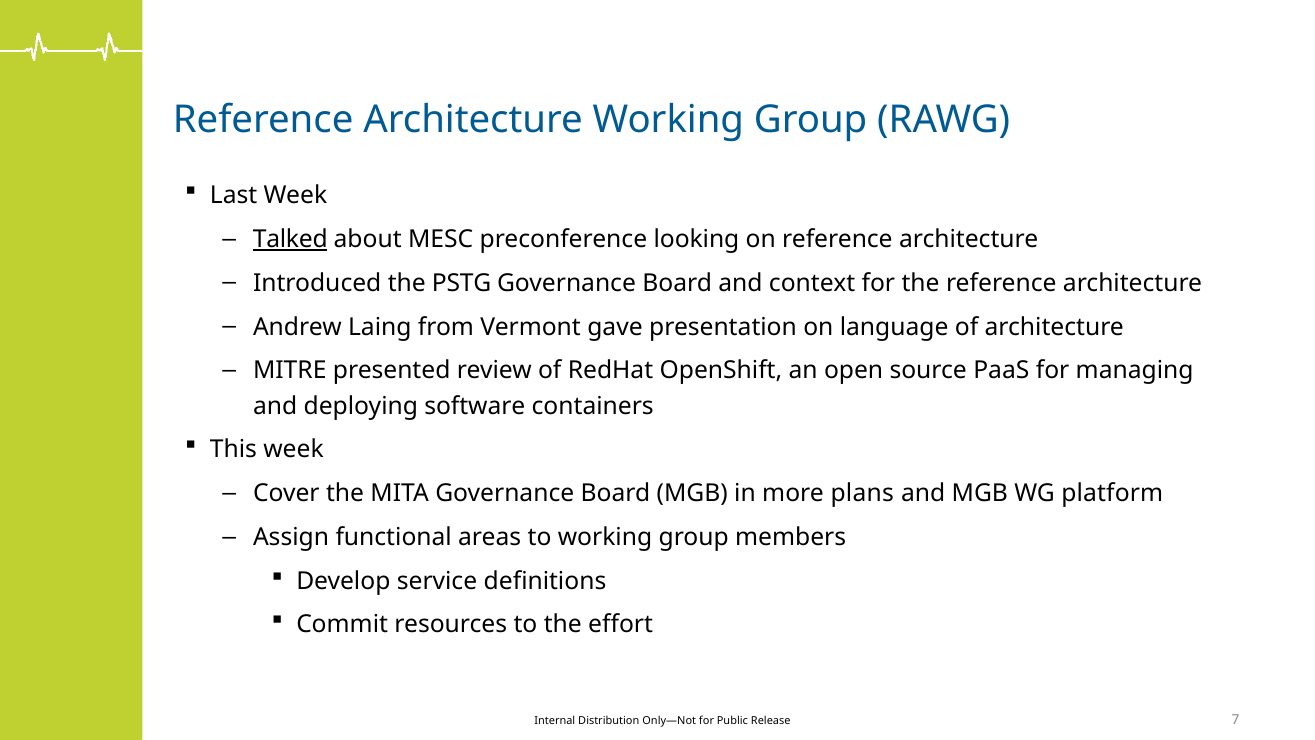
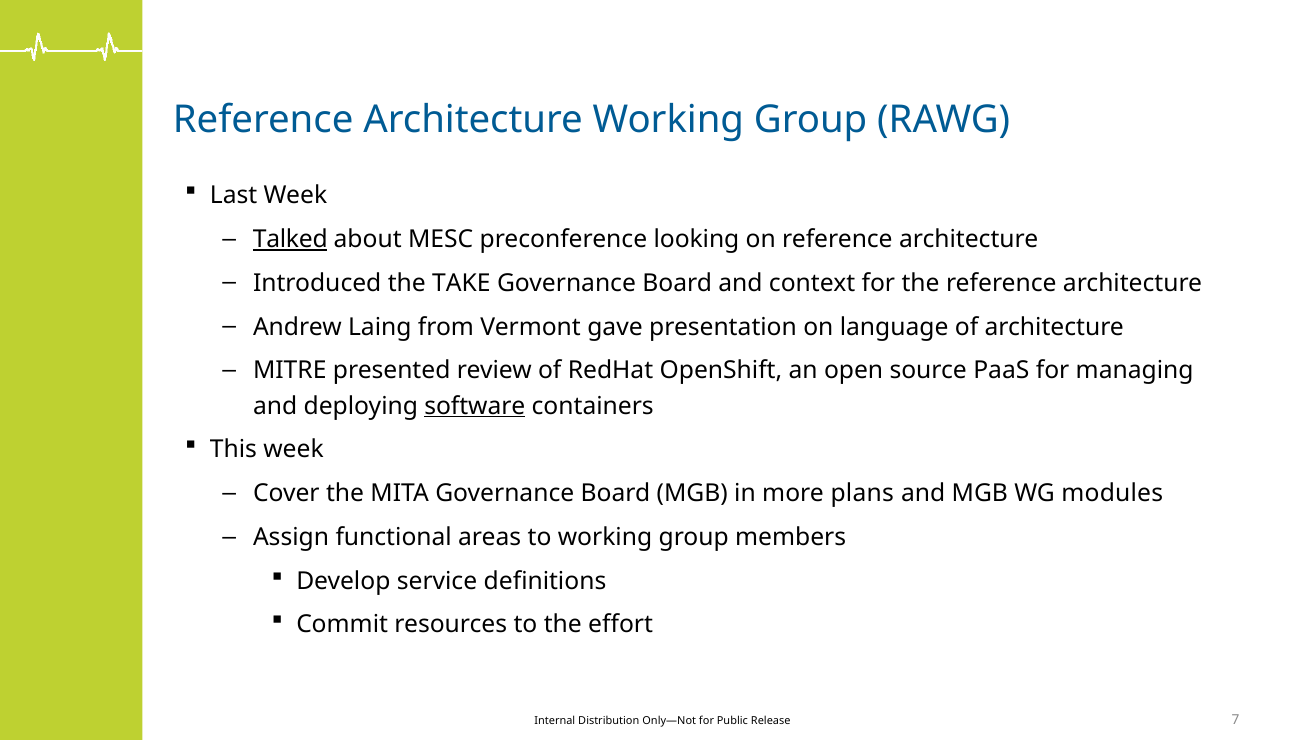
PSTG: PSTG -> TAKE (461, 283)
software underline: none -> present (475, 406)
platform: platform -> modules (1112, 493)
